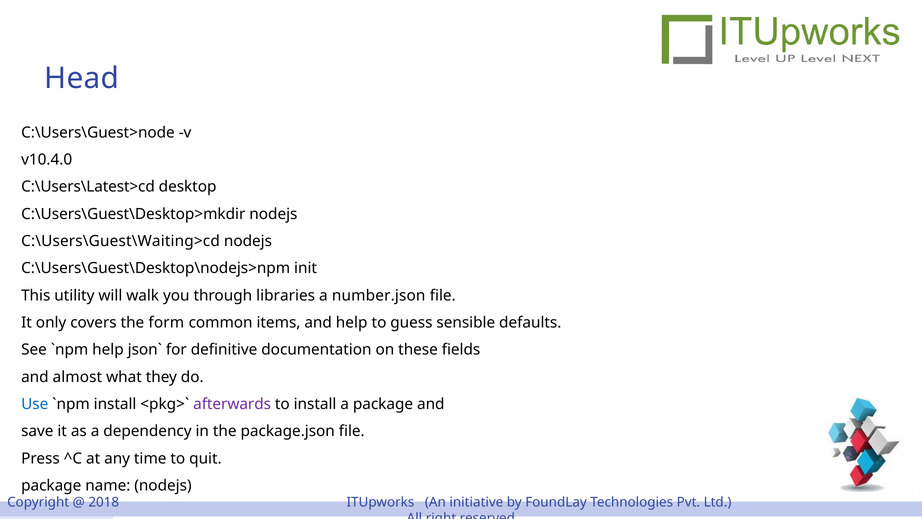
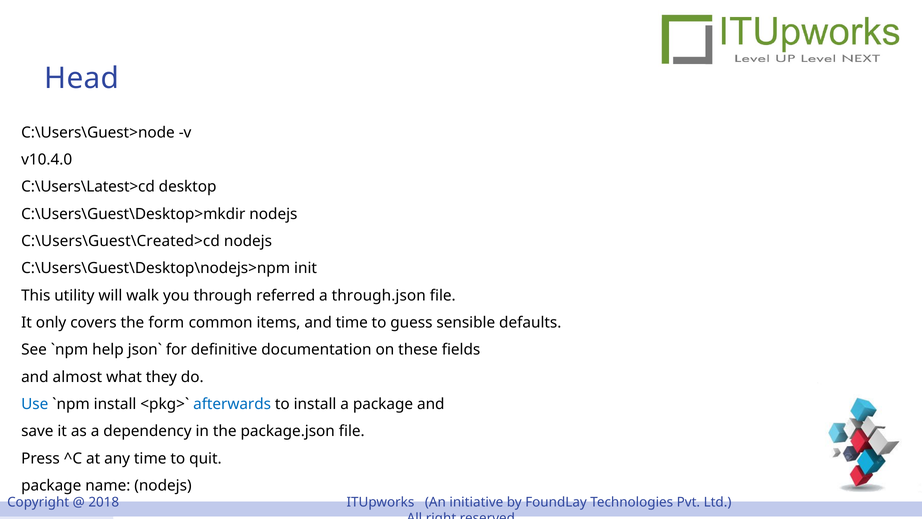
C:\Users\Guest\Waiting>cd: C:\Users\Guest\Waiting>cd -> C:\Users\Guest\Created>cd (121, 241)
libraries: libraries -> referred (286, 295)
number.json: number.json -> through.json (379, 295)
and help: help -> time (352, 322)
afterwards colour: purple -> blue (232, 404)
